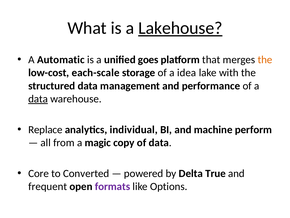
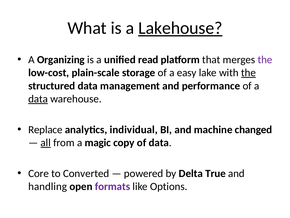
Automatic: Automatic -> Organizing (61, 59)
goes: goes -> read (148, 59)
the colour: orange -> purple (265, 59)
each-scale: each-scale -> plain-scale (96, 73)
idea: idea -> easy (187, 73)
the underline: none -> present (248, 73)
perform: perform -> changed (253, 129)
all underline: none -> present (46, 142)
frequent: frequent -> handling (48, 186)
